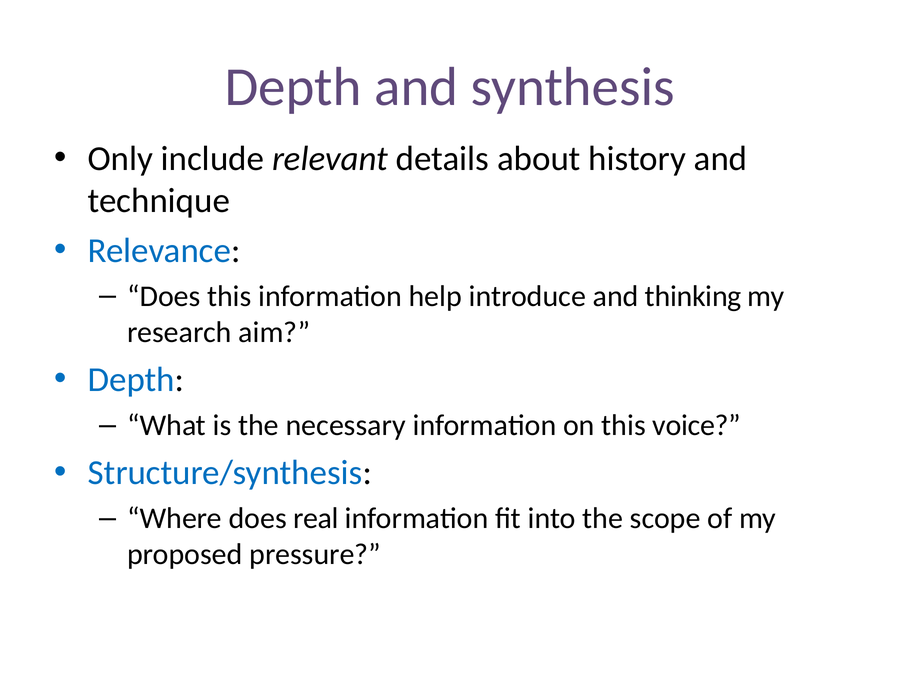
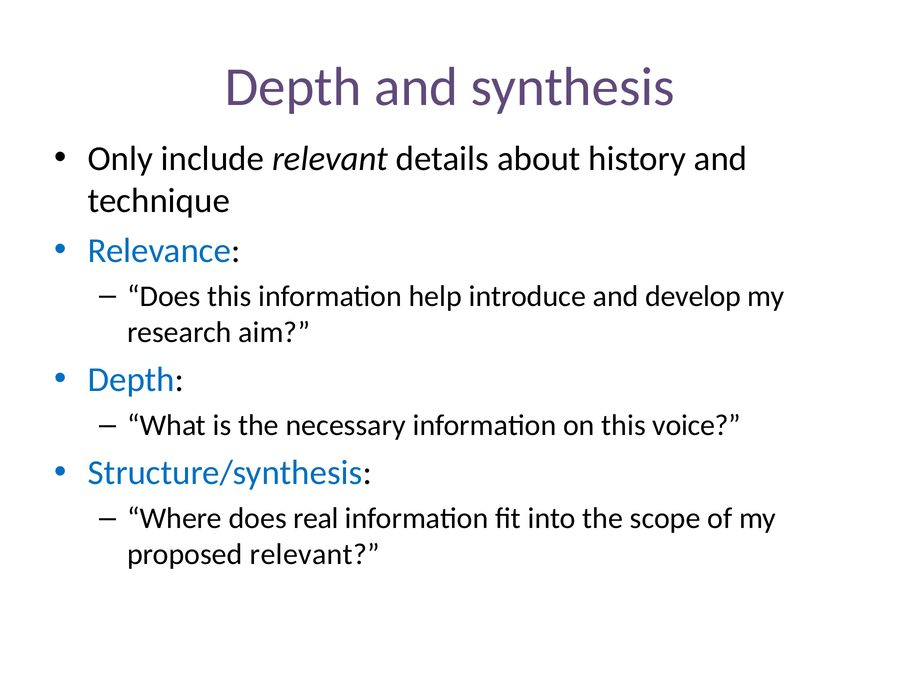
thinking: thinking -> develop (693, 296)
proposed pressure: pressure -> relevant (315, 555)
